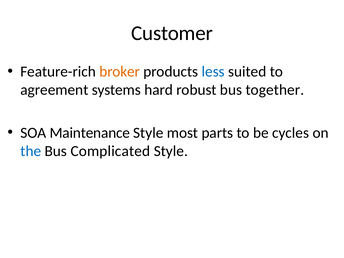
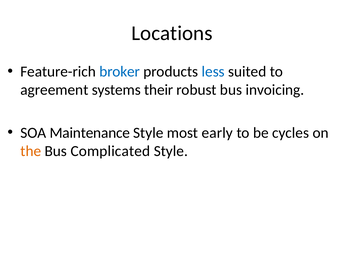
Customer: Customer -> Locations (172, 33)
broker colour: orange -> blue (120, 72)
hard: hard -> their (159, 90)
together: together -> invoicing (275, 90)
parts: parts -> early (217, 133)
the colour: blue -> orange (31, 151)
